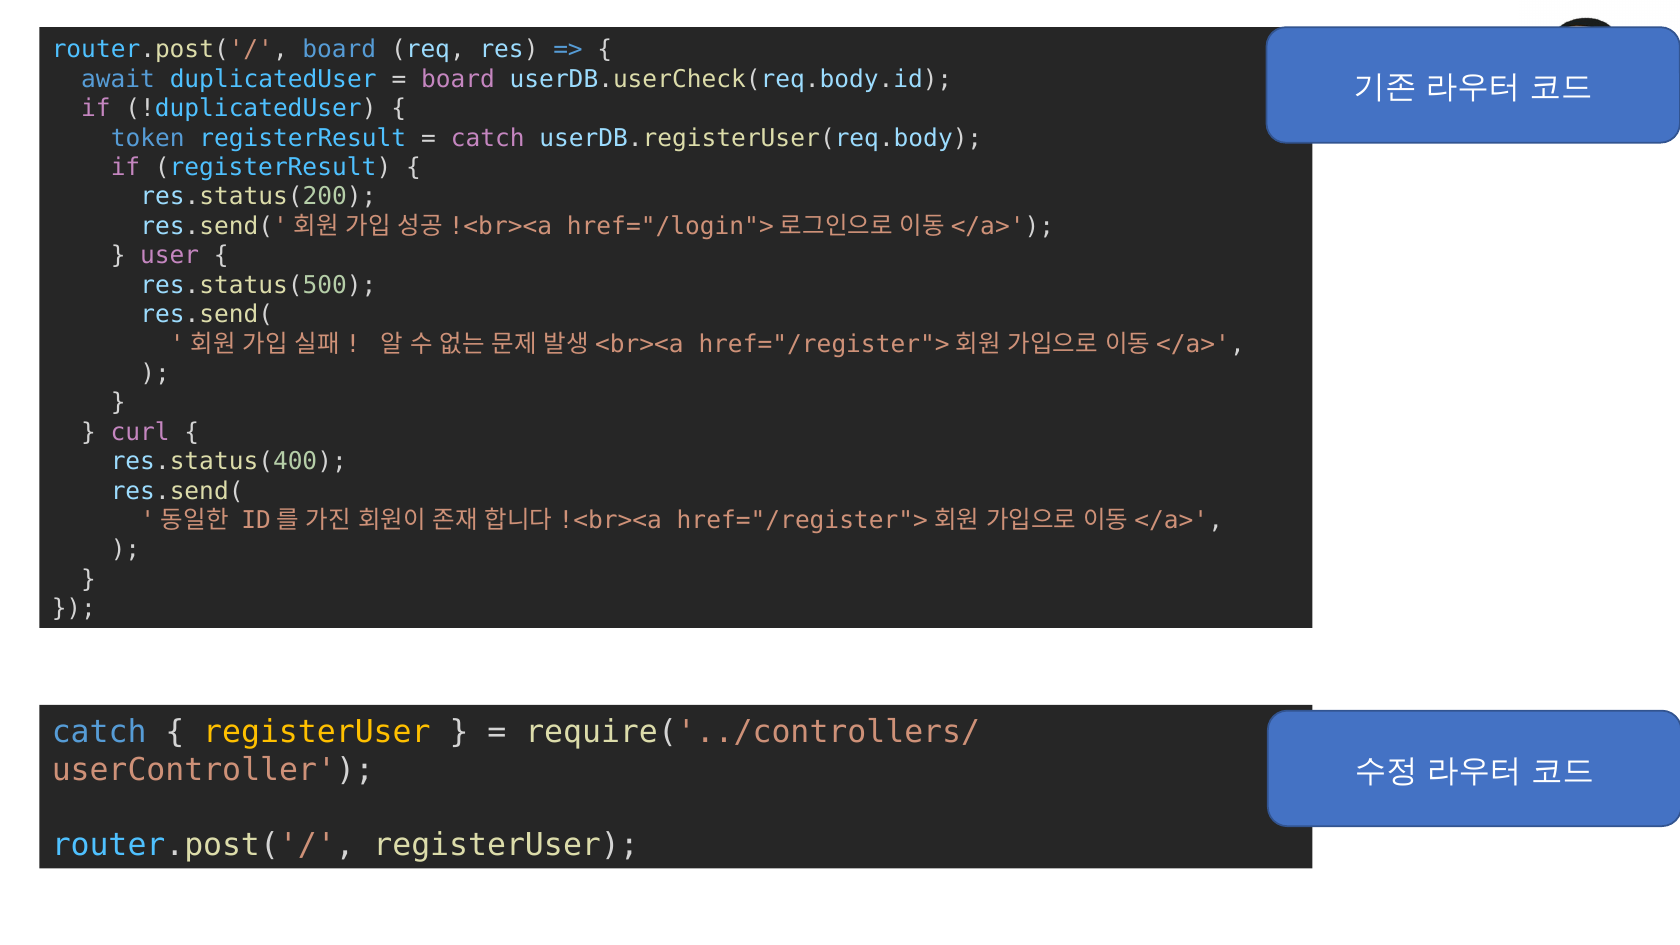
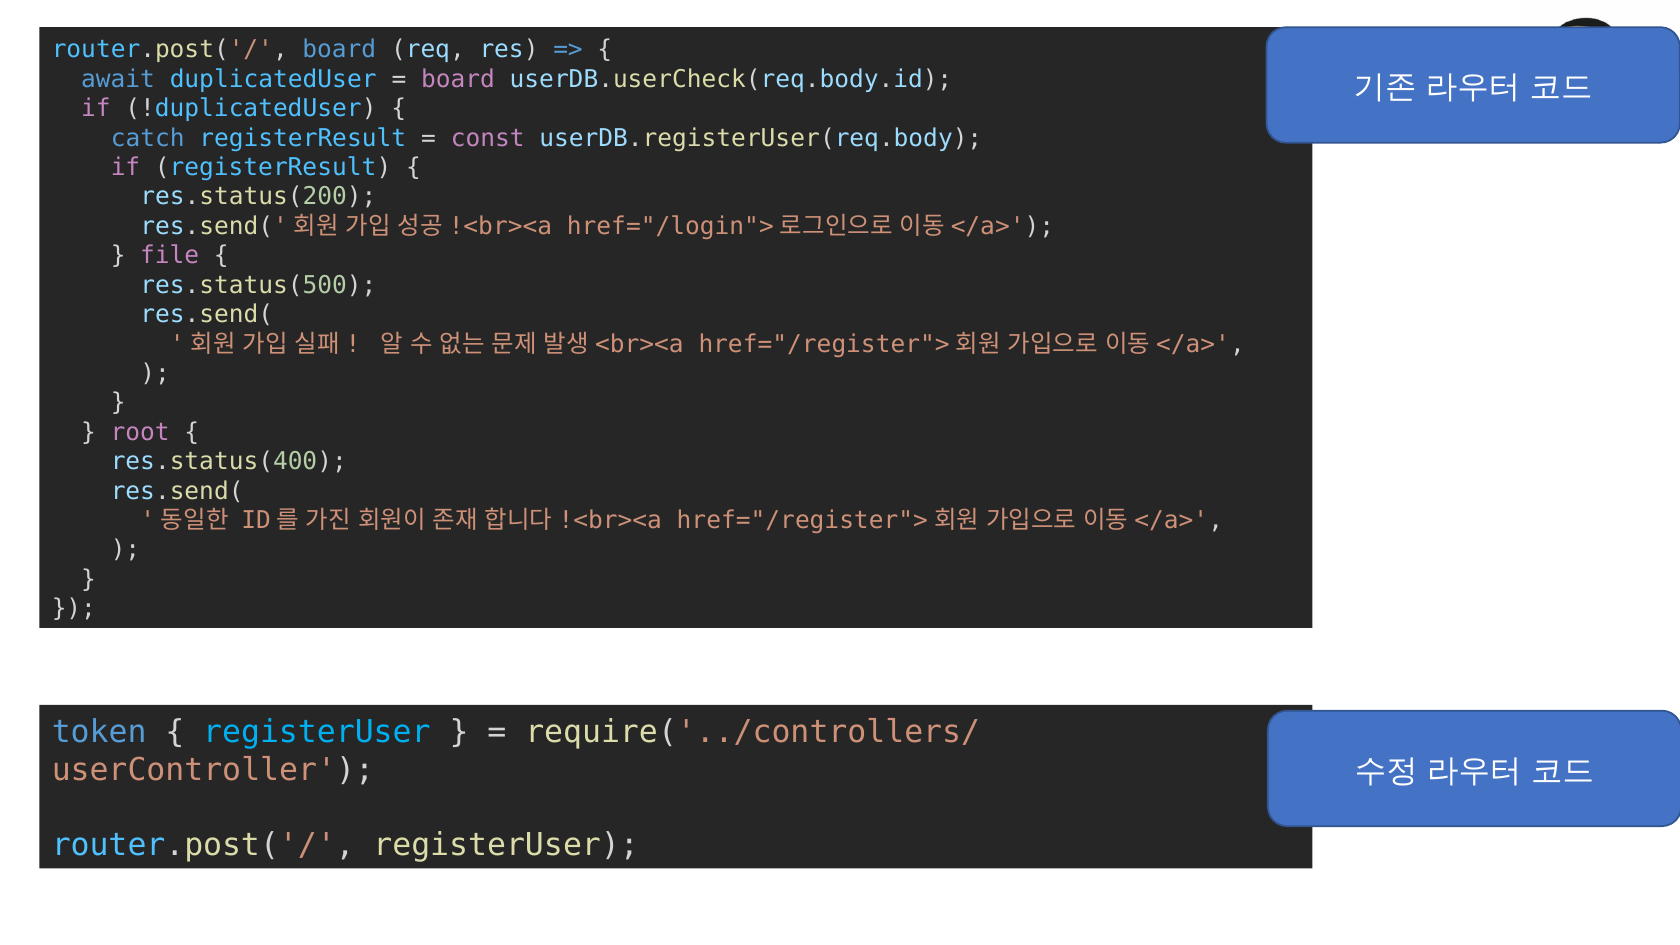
token: token -> catch (148, 138)
catch: catch -> const (488, 138)
user: user -> file (170, 256)
curl: curl -> root (140, 432)
catch: catch -> token (99, 732)
registerUser colour: yellow -> light blue (317, 732)
